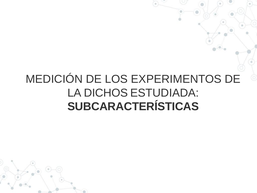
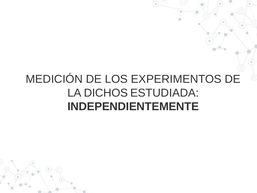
SUBCARACTERÍSTICAS: SUBCARACTERÍSTICAS -> INDEPENDIENTEMENTE (133, 106)
